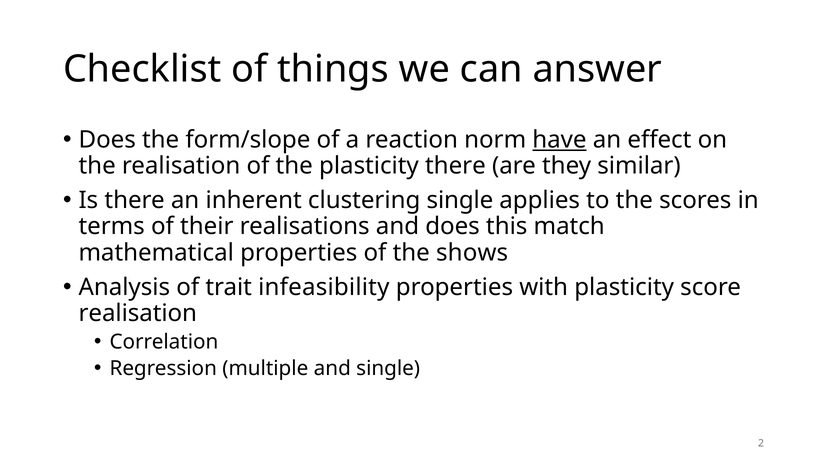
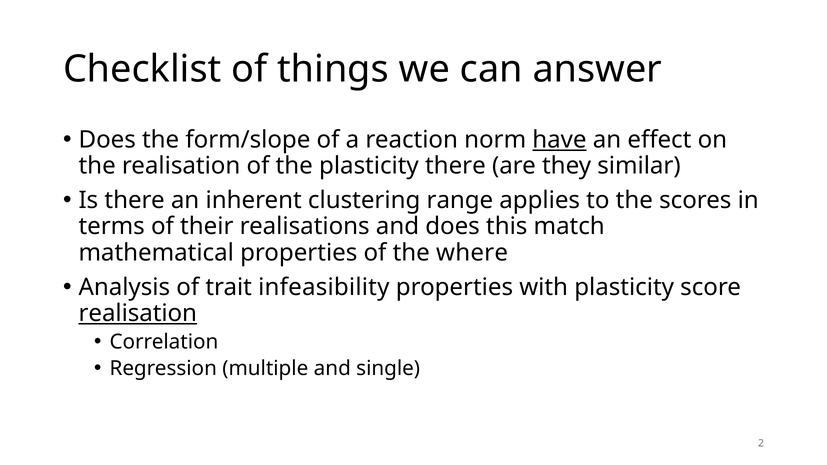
clustering single: single -> range (460, 201)
shows: shows -> where (472, 253)
realisation underline: none -> present (138, 313)
